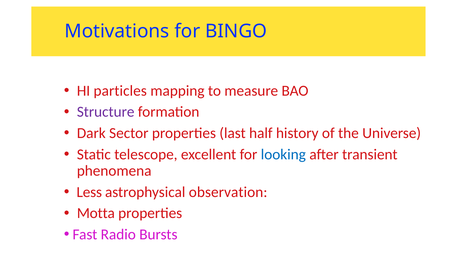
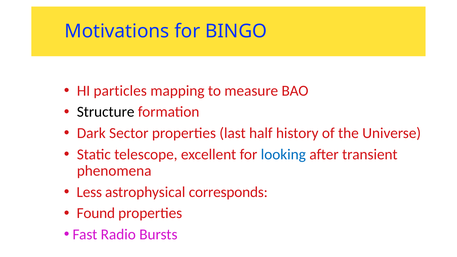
Structure colour: purple -> black (106, 112)
observation: observation -> corresponds (228, 192)
Motta: Motta -> Found (96, 213)
